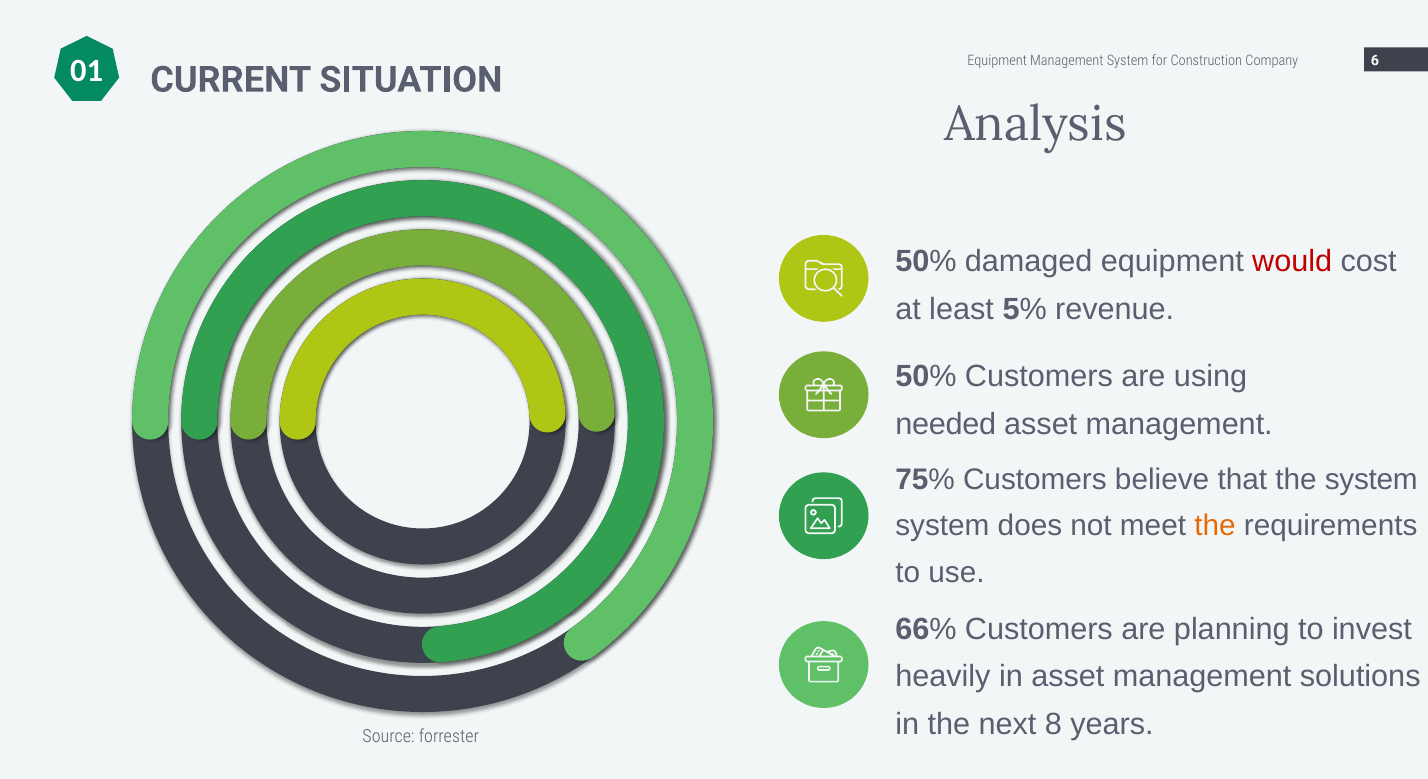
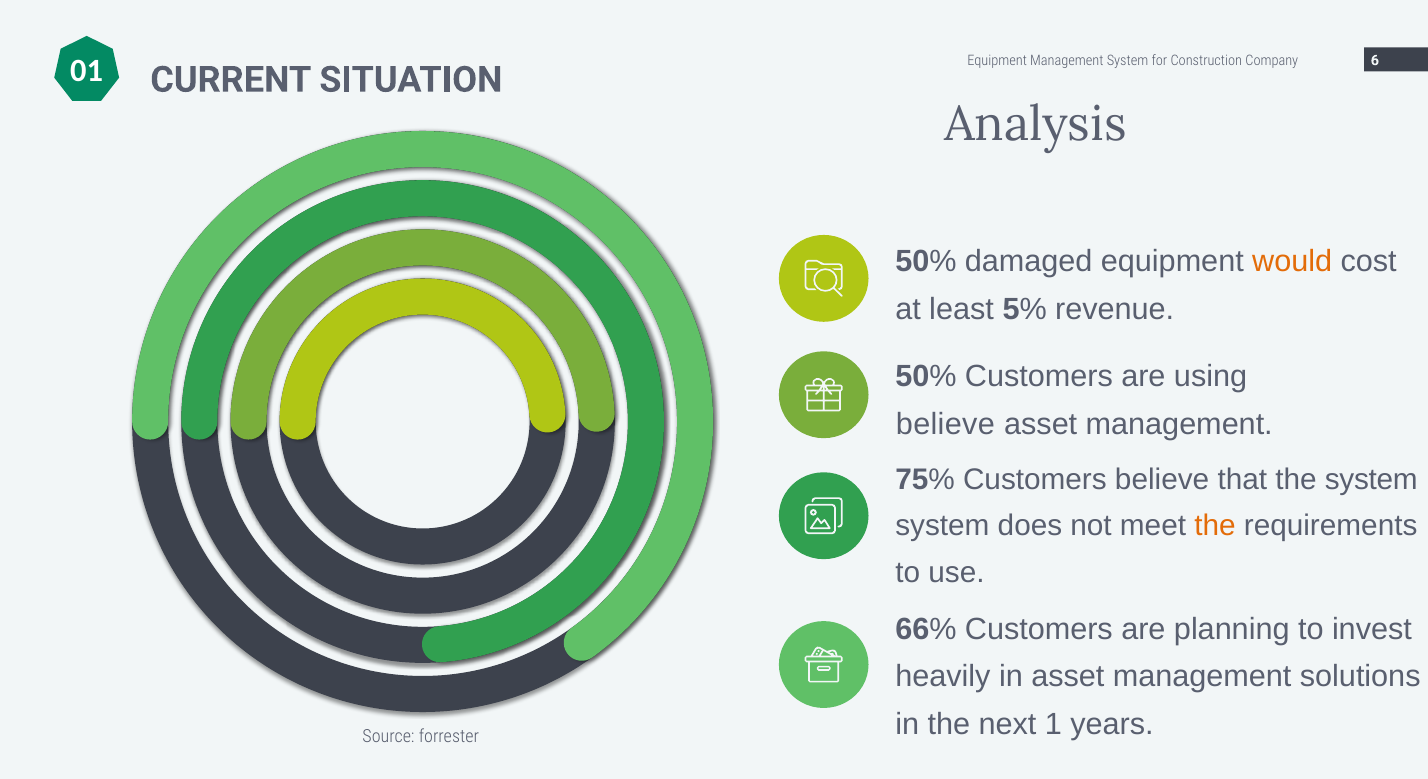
would colour: red -> orange (1292, 262)
needed: needed -> believe (945, 425)
8: 8 -> 1 (1053, 725)
